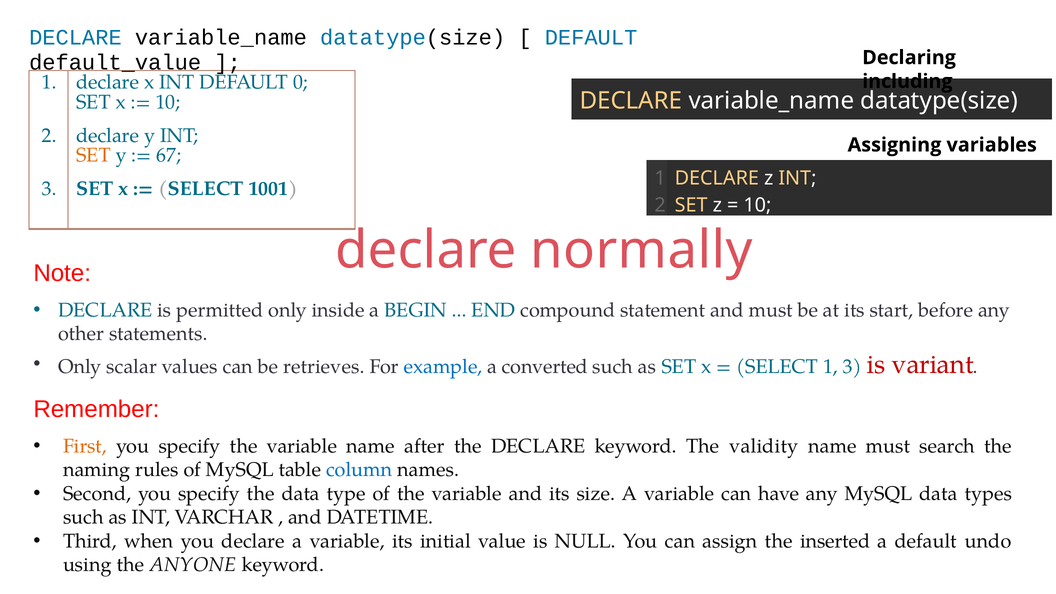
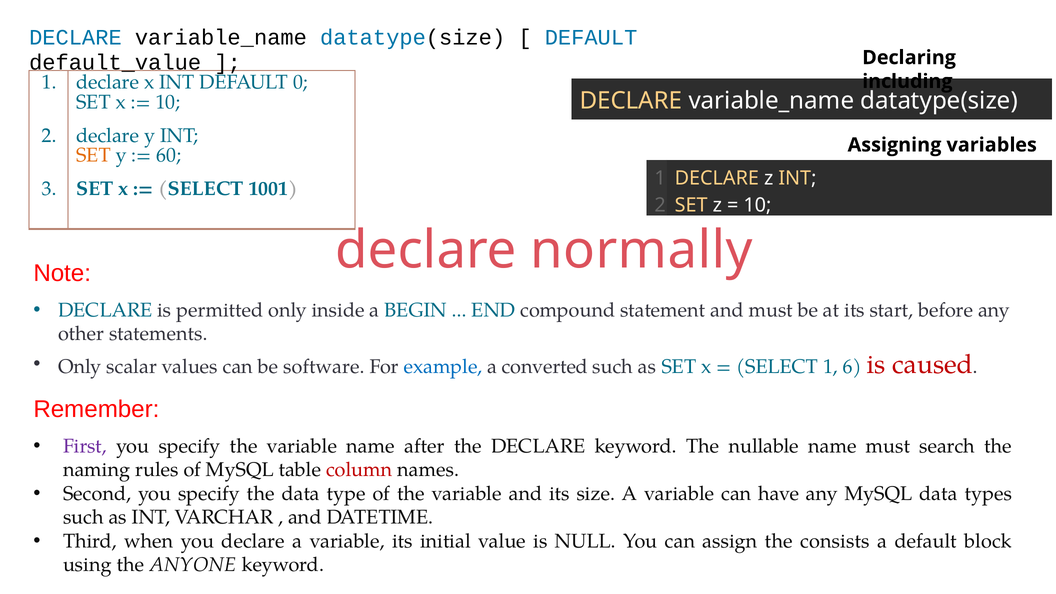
67: 67 -> 60 (169, 155)
retrieves: retrieves -> software (324, 367)
1 3: 3 -> 6 (852, 367)
variant: variant -> caused (933, 365)
First colour: orange -> purple (85, 446)
validity: validity -> nullable (764, 446)
column colour: blue -> red (359, 470)
inserted: inserted -> consists (835, 541)
undo: undo -> block (988, 541)
